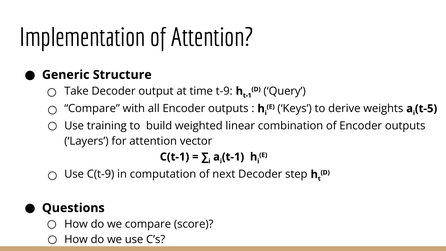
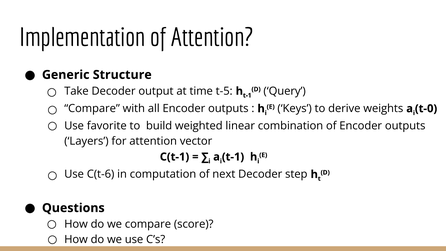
t-9: t-9 -> t-5 (224, 91)
t-5: t-5 -> t-0 (426, 109)
training: training -> favorite (107, 126)
C(t-9: C(t-9 -> C(t-6 (101, 174)
